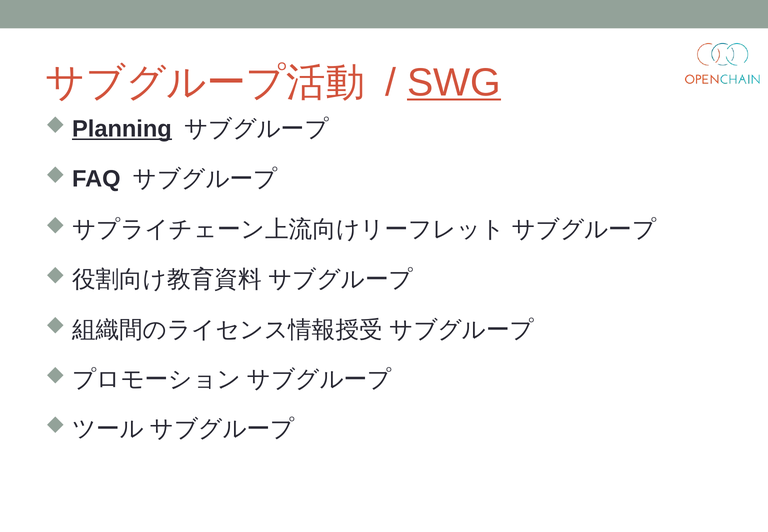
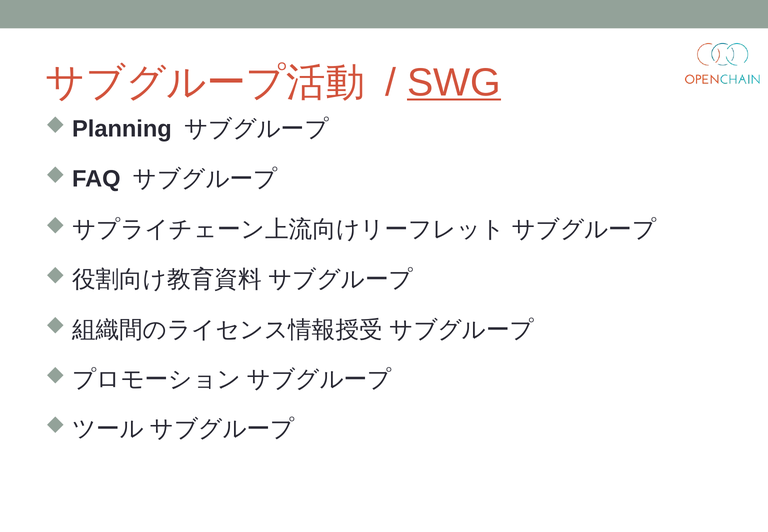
Planning underline: present -> none (122, 129)
